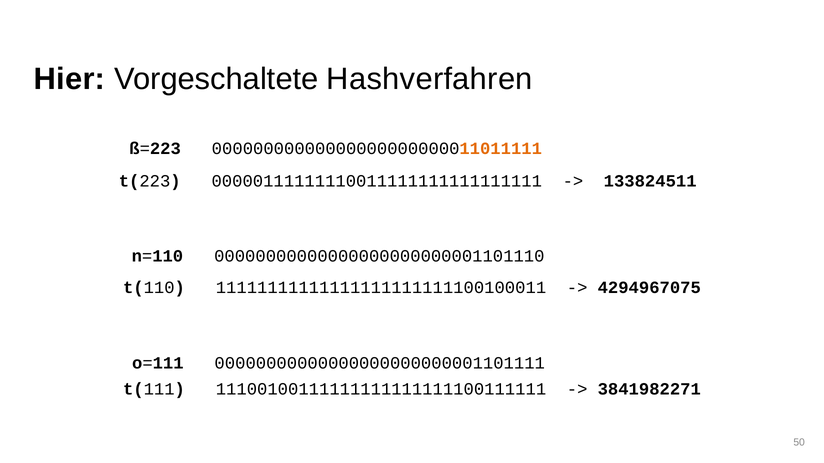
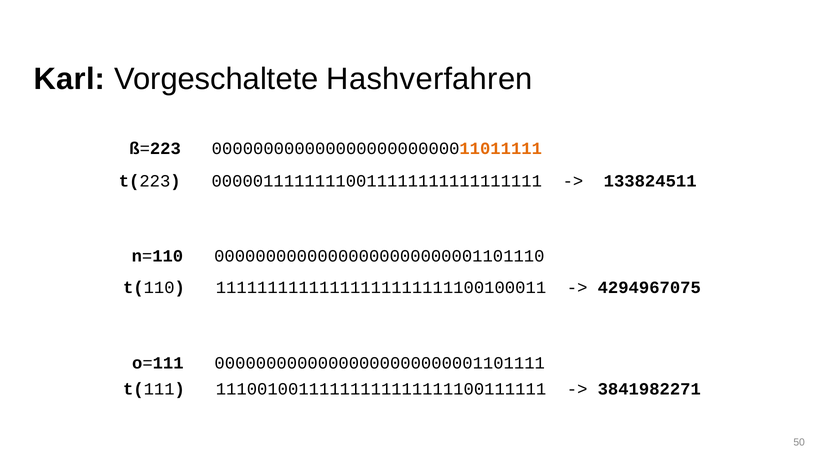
Hier: Hier -> Karl (69, 79)
